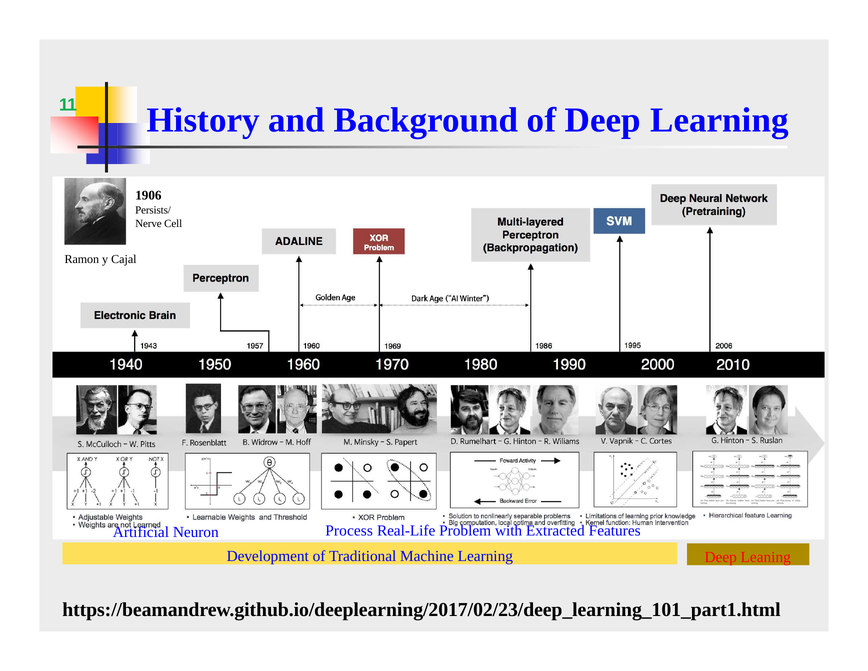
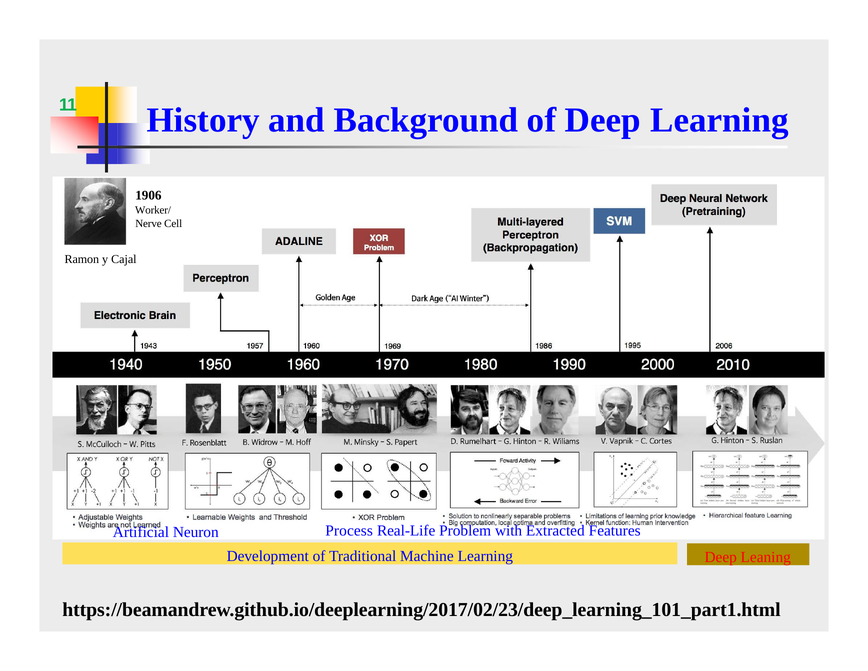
Persists/: Persists/ -> Worker/ (153, 210)
